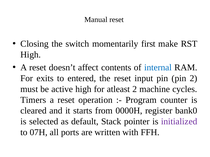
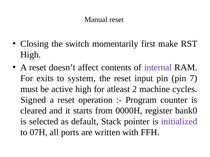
internal colour: blue -> purple (158, 68)
entered: entered -> system (82, 78)
pin 2: 2 -> 7 (193, 78)
Timers: Timers -> Signed (33, 100)
